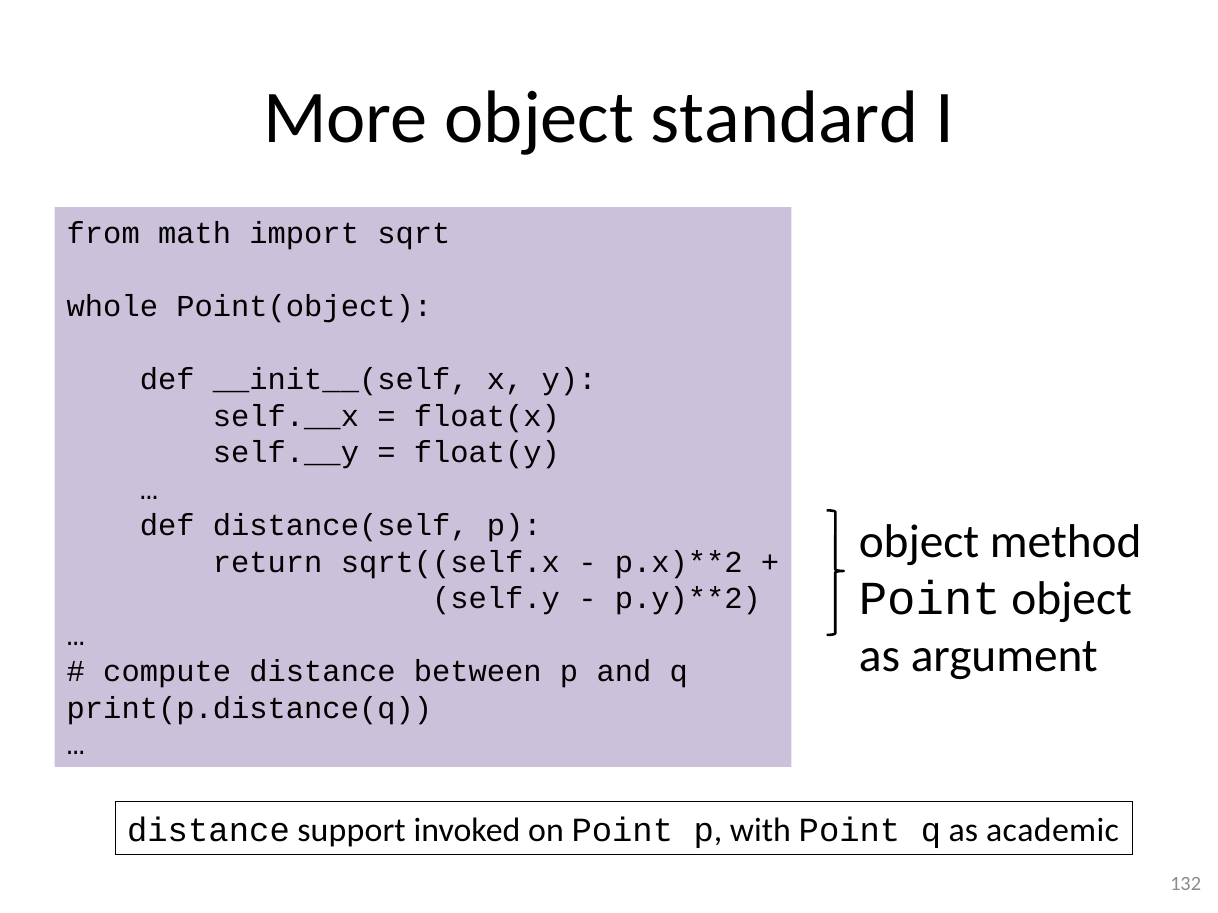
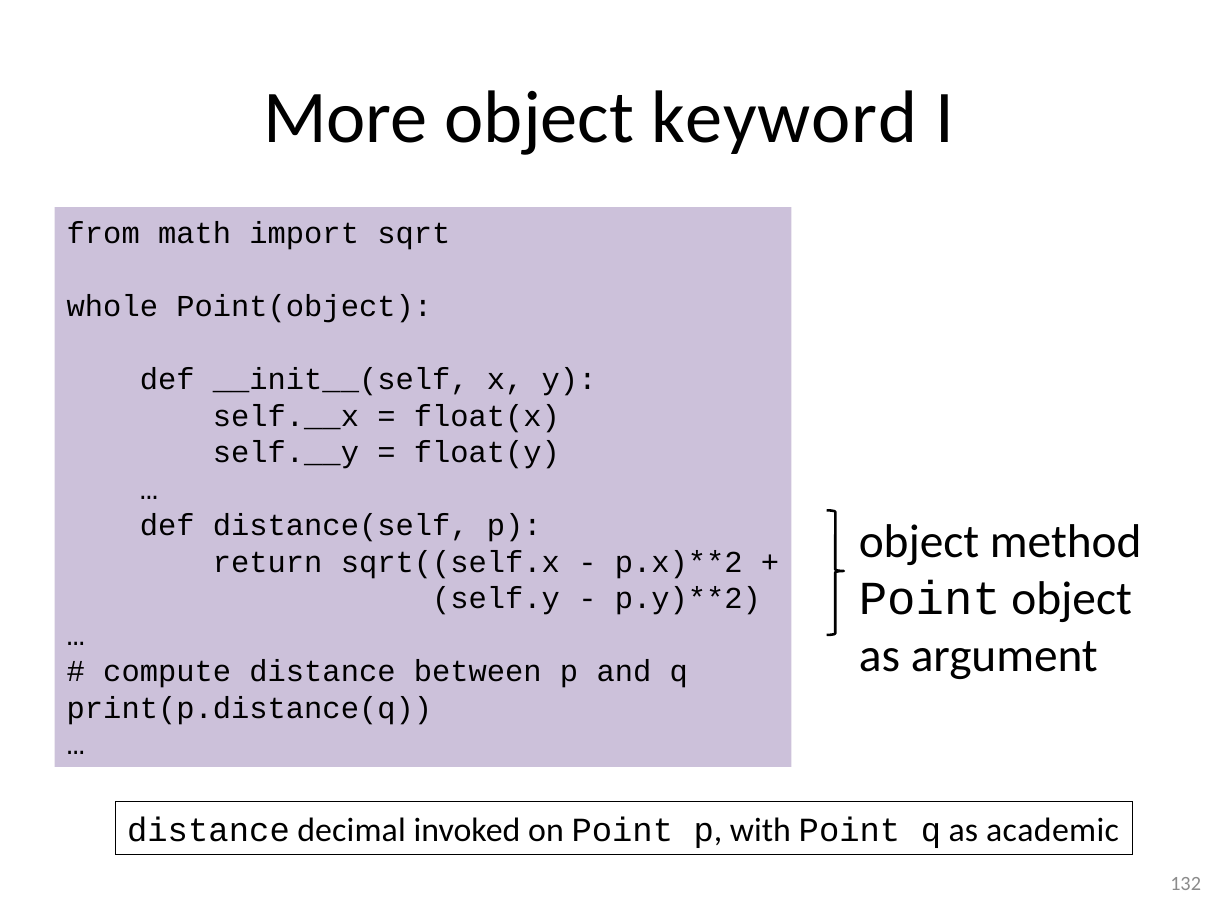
standard: standard -> keyword (784, 118)
support: support -> decimal (352, 831)
